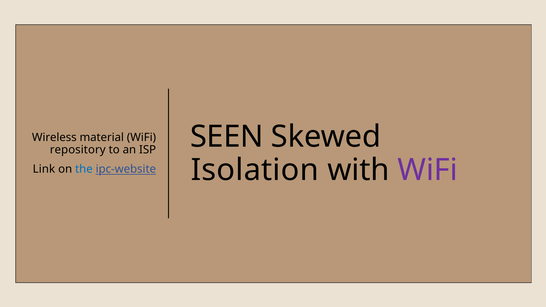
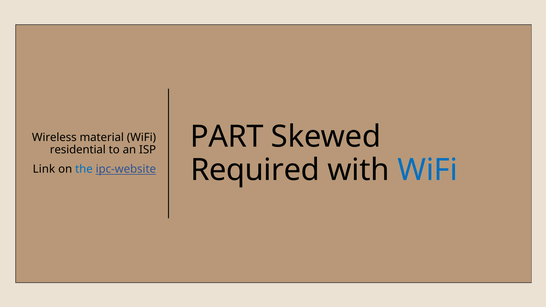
SEEN: SEEN -> PART (227, 137)
repository: repository -> residential (78, 150)
Isolation: Isolation -> Required (255, 170)
WiFi colour: purple -> blue (428, 170)
